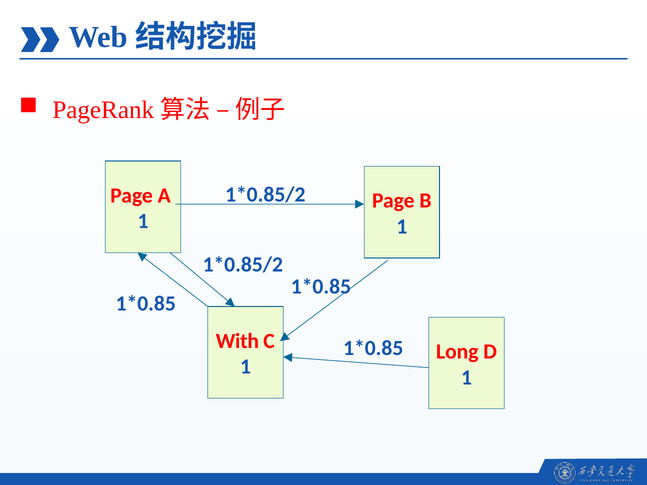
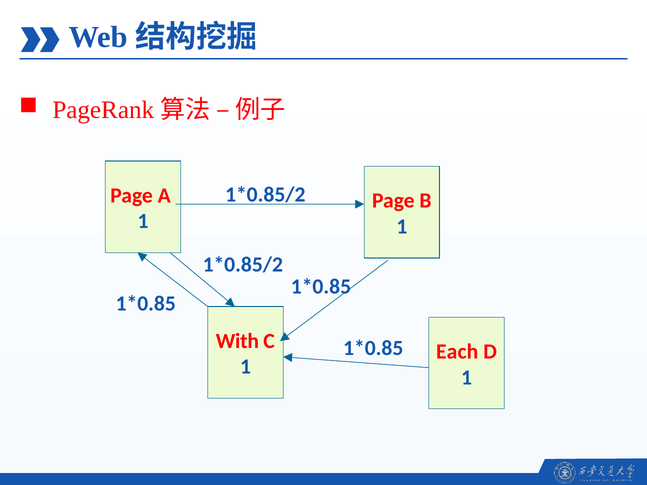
Long: Long -> Each (457, 352)
